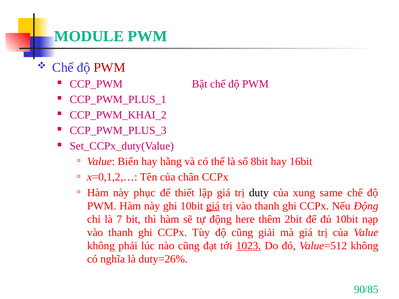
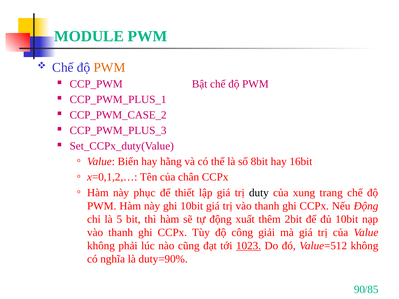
PWM colour: red -> orange (109, 67)
CCP_PWM_KHAI_2: CCP_PWM_KHAI_2 -> CCP_PWM_CASE_2 (118, 115)
same: same -> trang (331, 193)
giá underline: present -> none (213, 206)
7: 7 -> 5 (119, 219)
here: here -> xuất (245, 219)
độ cũng: cũng -> công (242, 233)
duty=26%: duty=26% -> duty=90% (163, 259)
